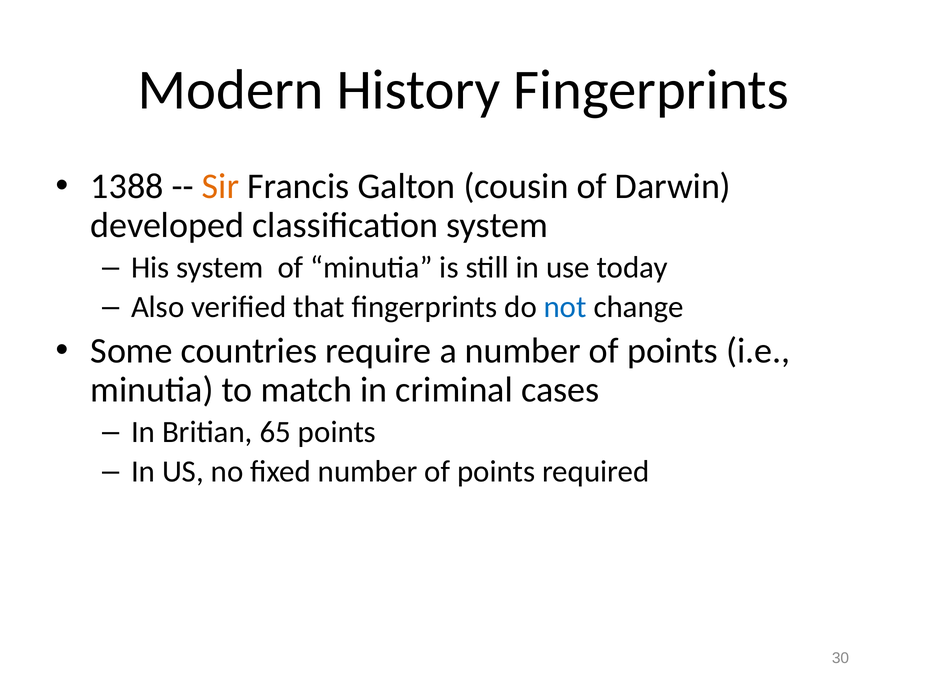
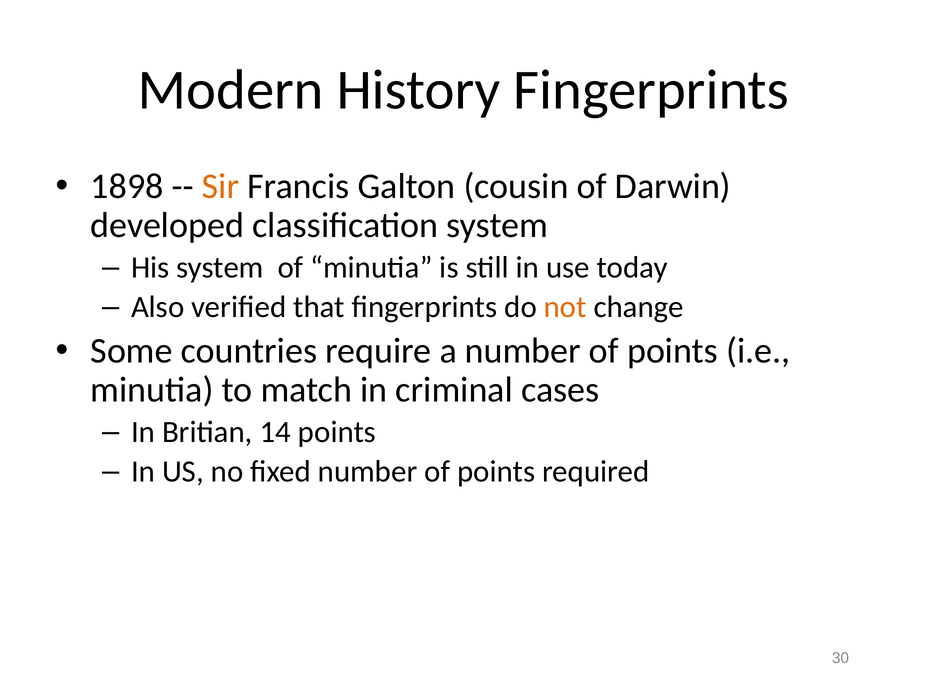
1388: 1388 -> 1898 (127, 186)
not colour: blue -> orange (565, 307)
65: 65 -> 14 (275, 432)
